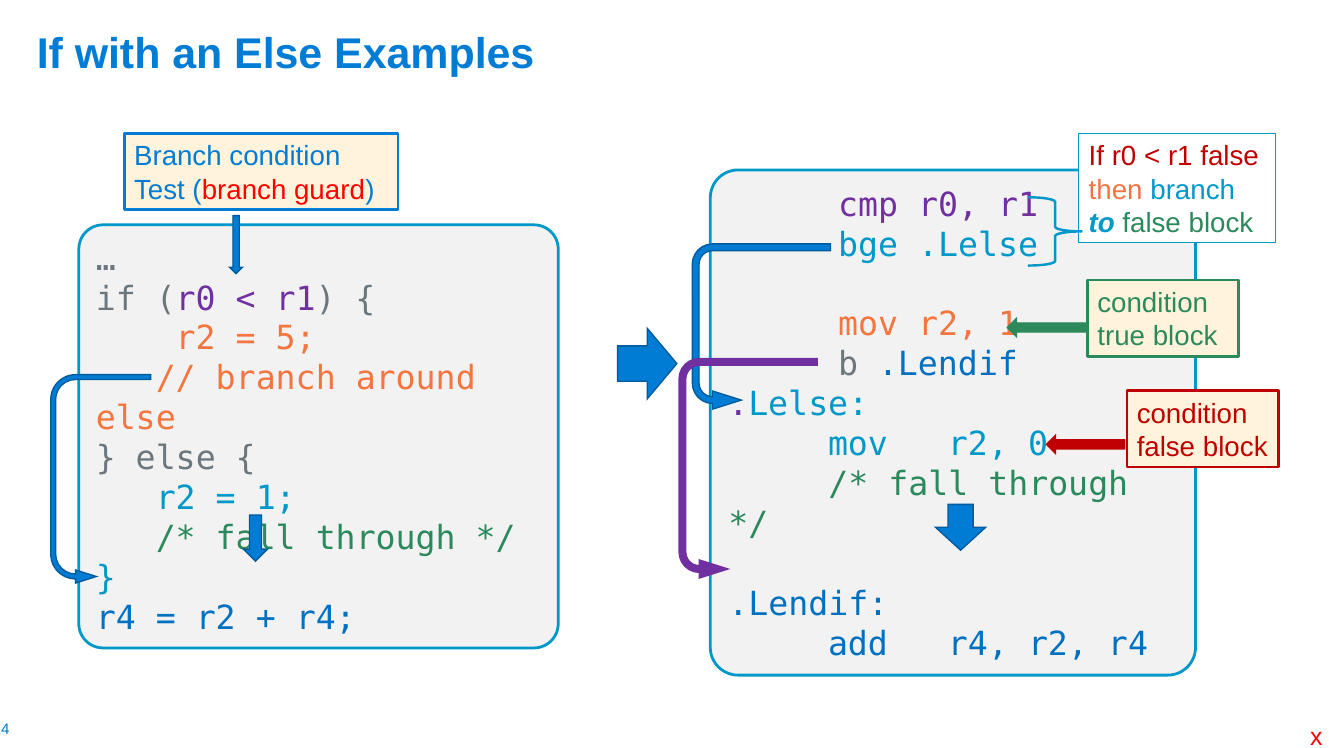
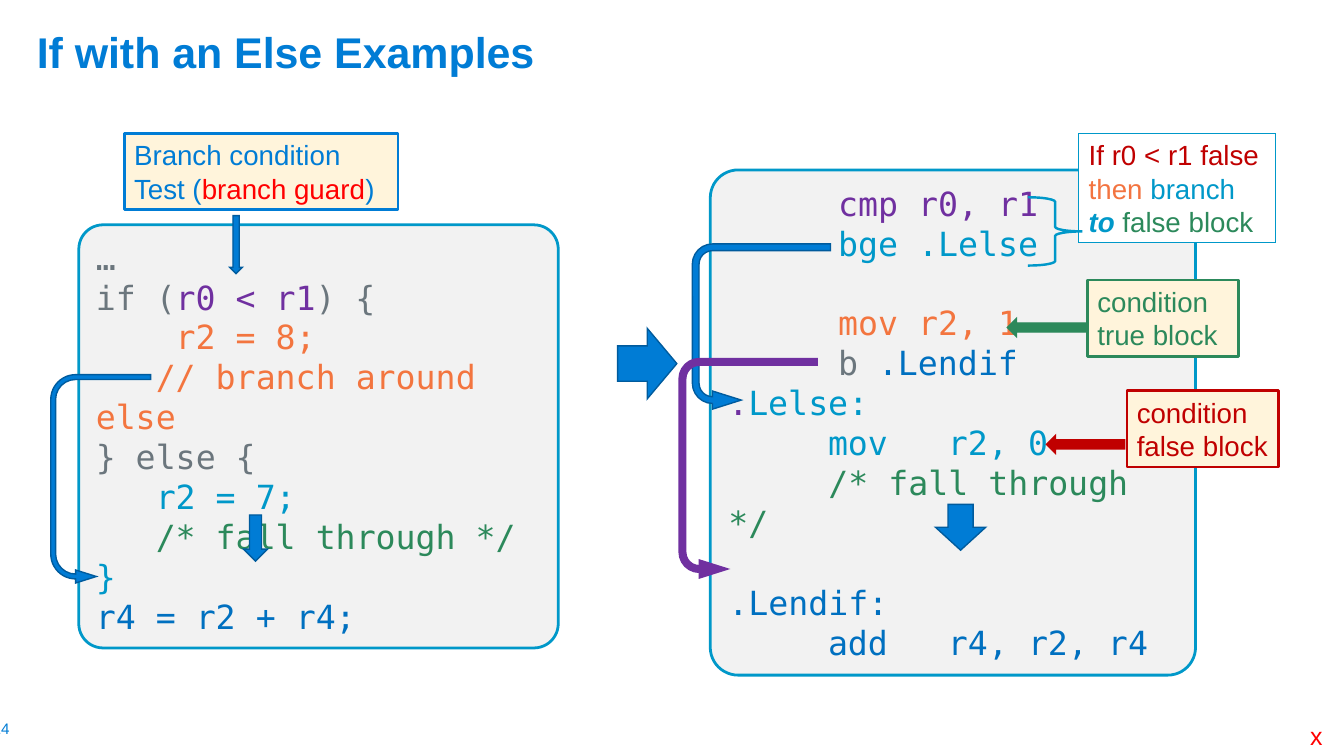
5: 5 -> 8 (296, 339)
1: 1 -> 7 (276, 498)
